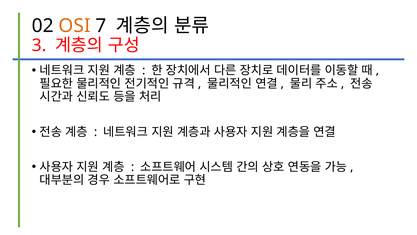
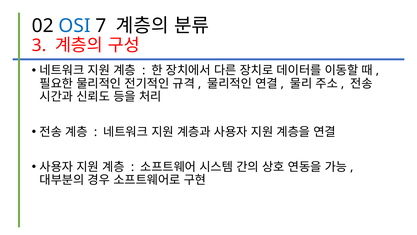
OSI colour: orange -> blue (75, 26)
